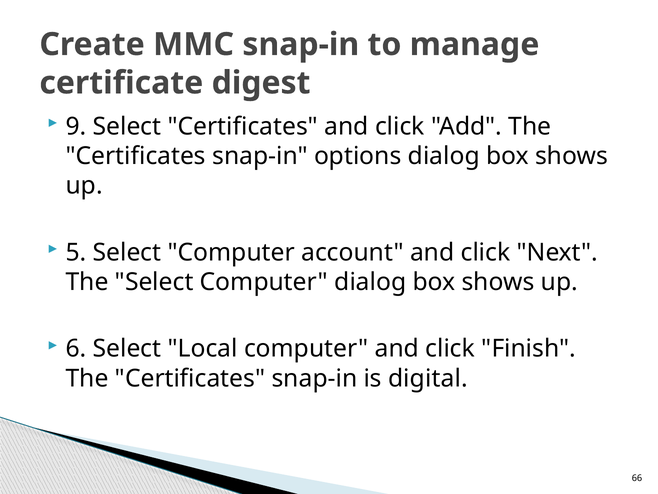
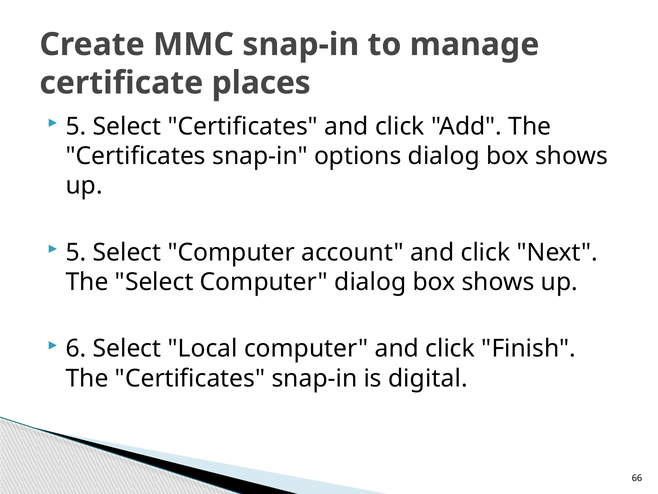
digest: digest -> places (261, 83)
9: 9 -> 5 (76, 126)
